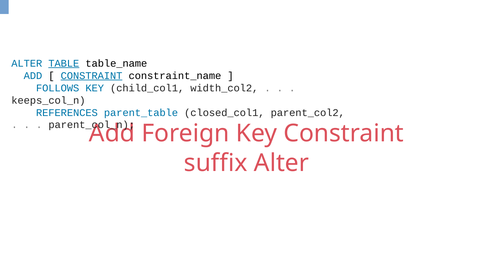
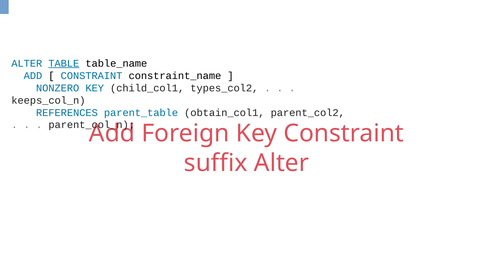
CONSTRAINT underline: present -> none (92, 76)
FOLLOWS: FOLLOWS -> NONZERO (58, 88)
width_col2: width_col2 -> types_col2 (224, 88)
closed_col1: closed_col1 -> obtain_col1 (224, 113)
